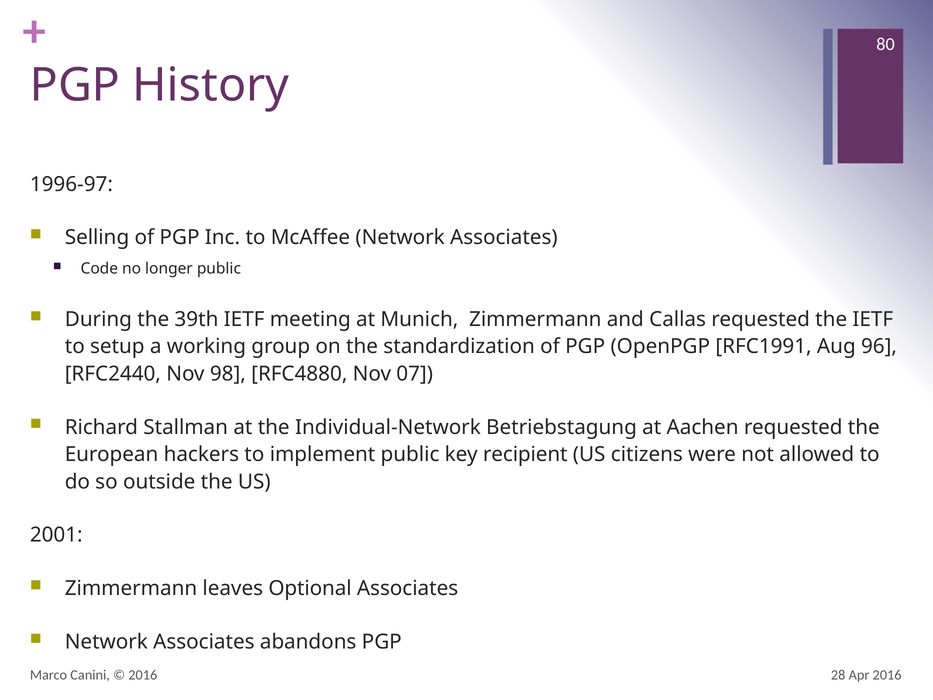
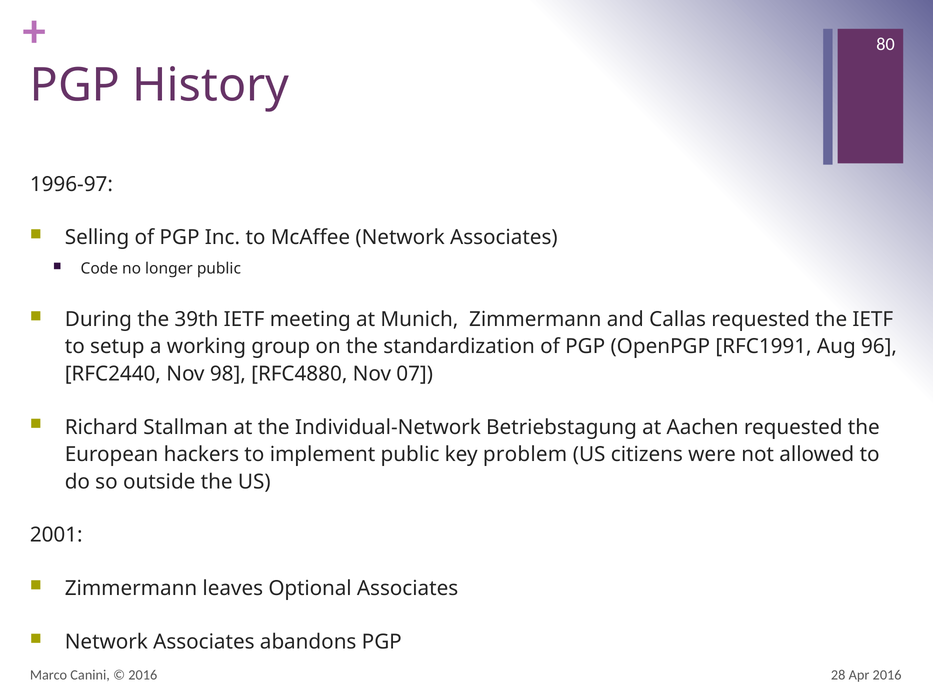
recipient: recipient -> problem (525, 454)
